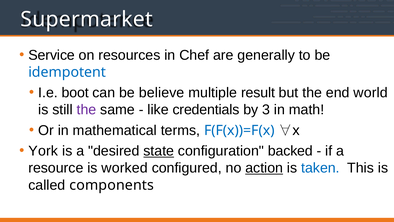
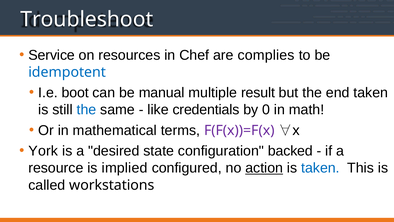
Supermarket: Supermarket -> Troubleshoot (87, 19)
generally: generally -> complies (266, 55)
believe: believe -> manual (162, 93)
end world: world -> taken (371, 93)
the colour: purple -> blue (86, 110)
3: 3 -> 0 (266, 110)
F(F(x))=F(x colour: blue -> purple (239, 130)
state underline: present -> none (159, 151)
worked: worked -> implied (125, 168)
components: components -> workstations (112, 185)
